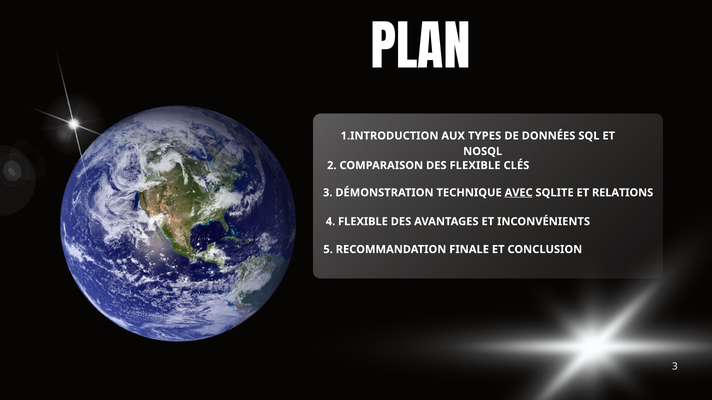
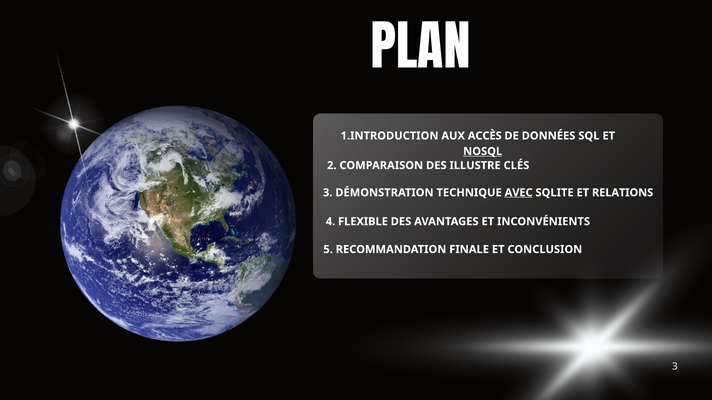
TYPES: TYPES -> ACCÈS (485, 136)
NOSQL underline: none -> present (483, 152)
DES FLEXIBLE: FLEXIBLE -> ILLUSTRE (475, 166)
